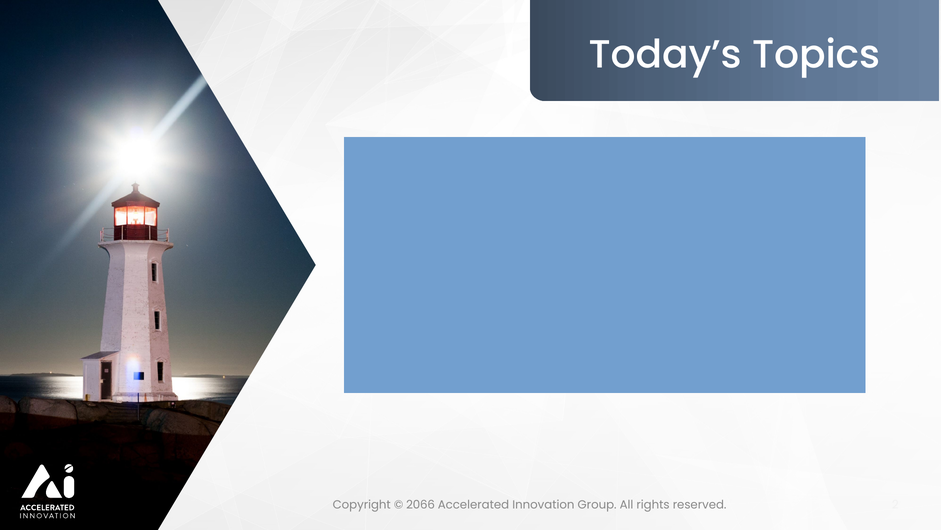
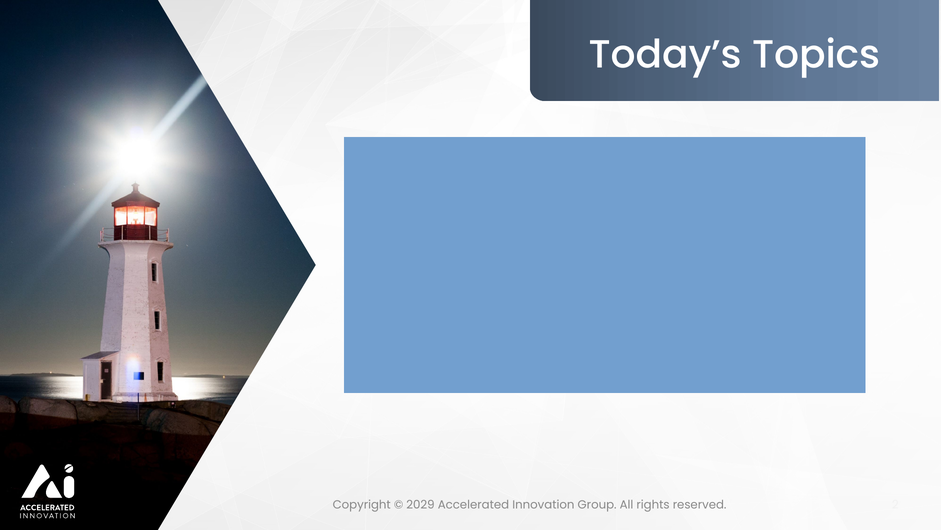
2066: 2066 -> 2029 (420, 504)
